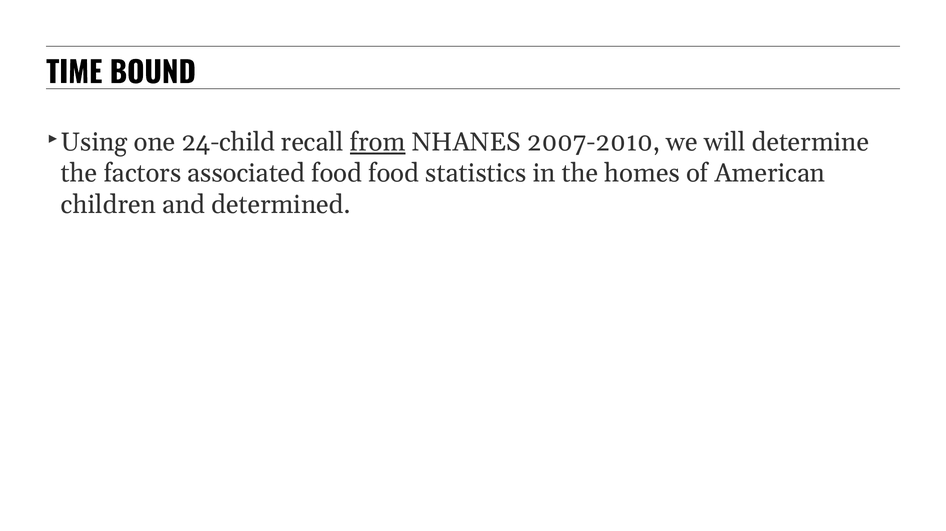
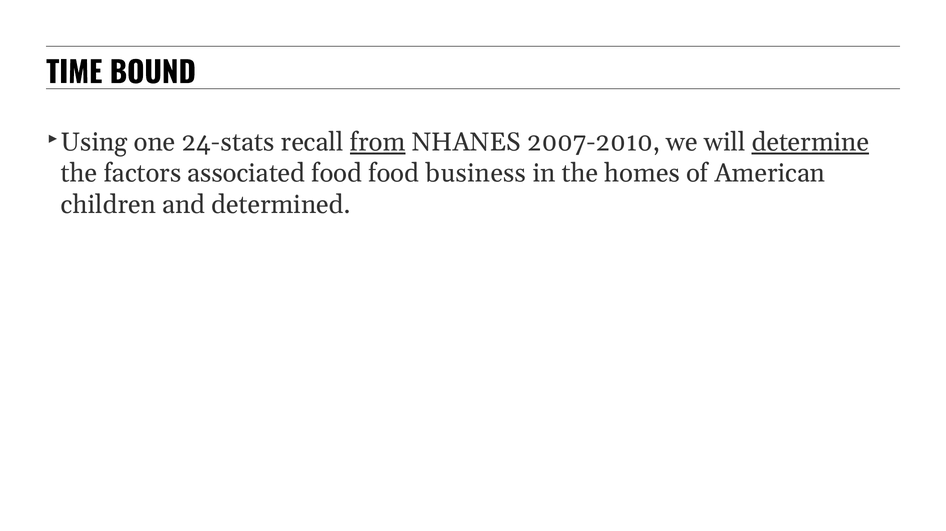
24-child: 24-child -> 24-stats (228, 142)
determine underline: none -> present (810, 142)
statistics: statistics -> business (476, 173)
